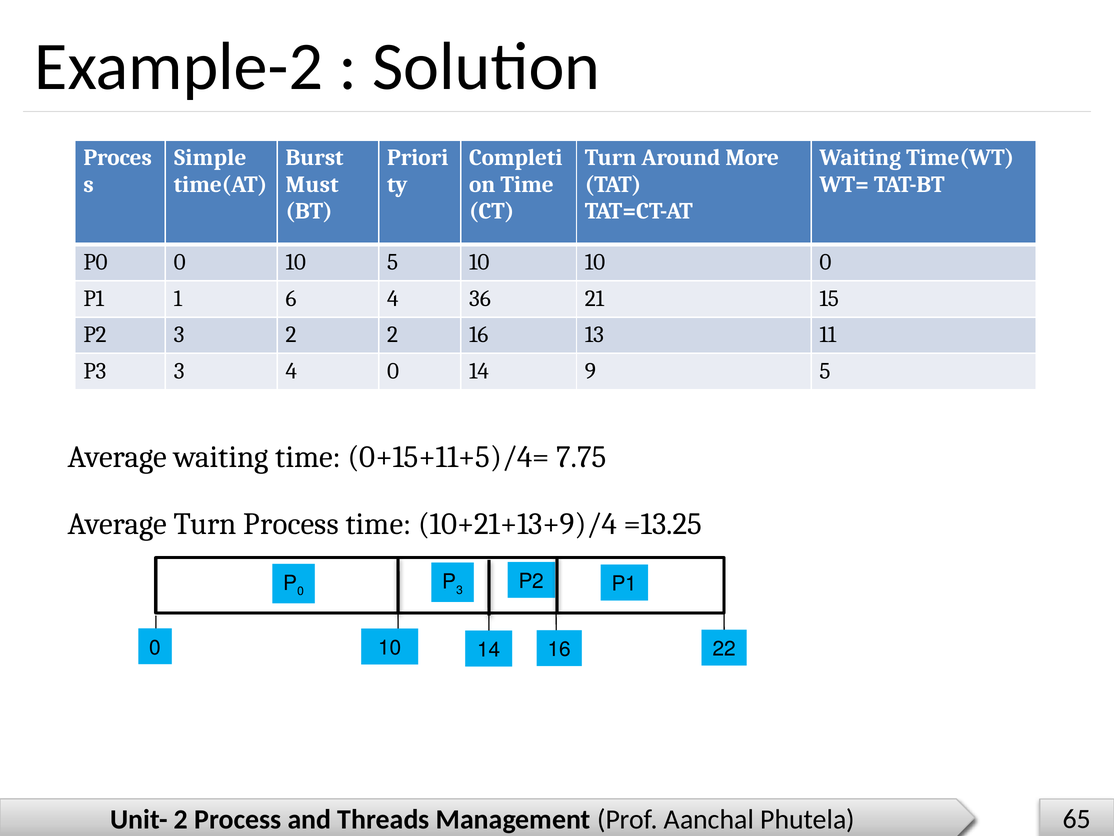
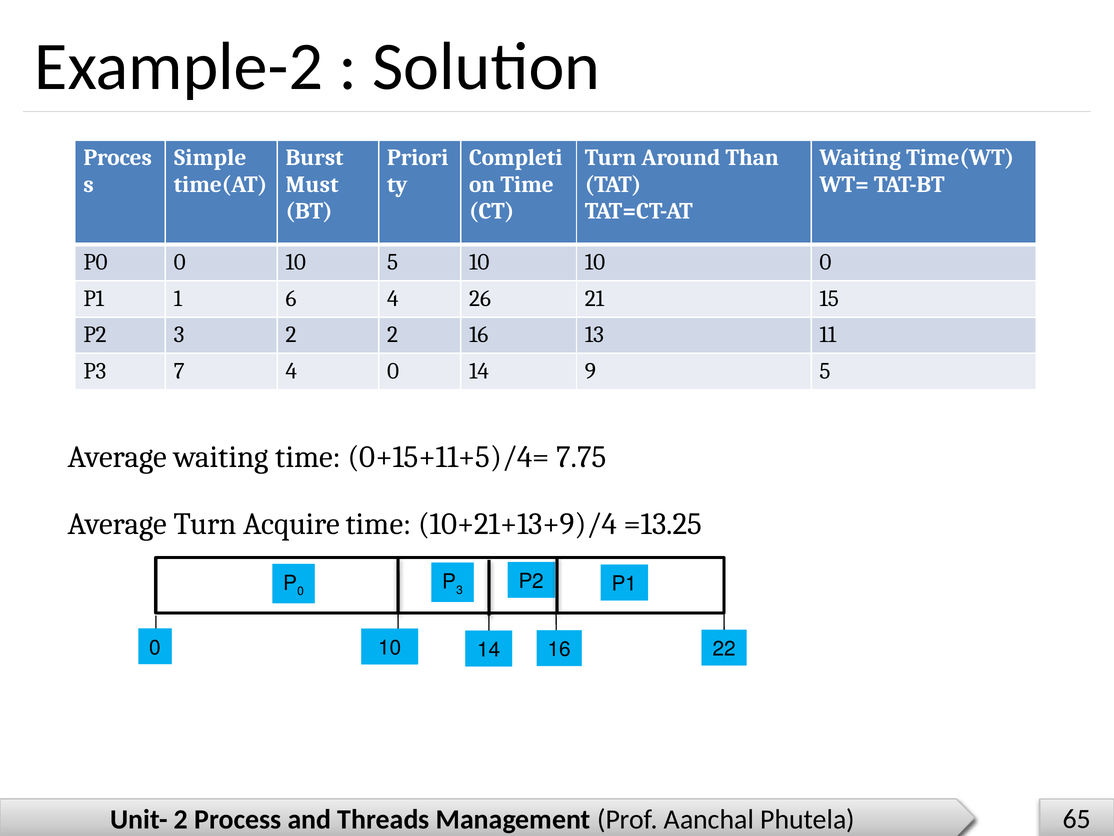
More: More -> Than (752, 158)
36: 36 -> 26 (480, 298)
P3 3: 3 -> 7 (179, 371)
Turn Process: Process -> Acquire (291, 524)
